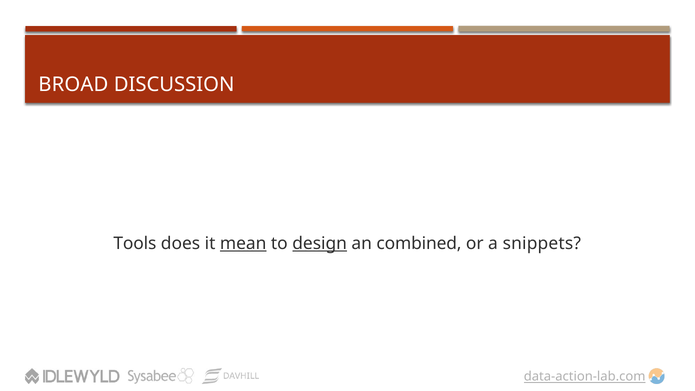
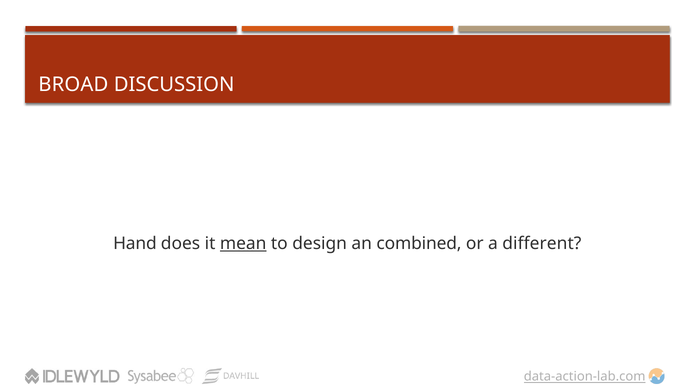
Tools: Tools -> Hand (135, 244)
design underline: present -> none (320, 244)
snippets: snippets -> different (542, 244)
